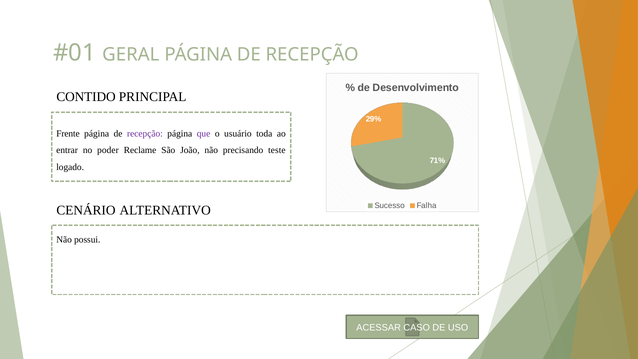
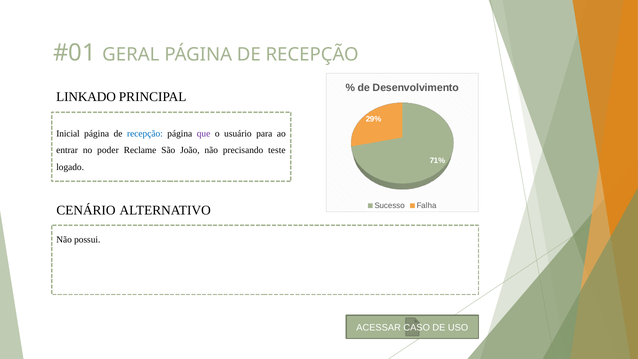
CONTIDO: CONTIDO -> LINKADO (86, 97)
Frente: Frente -> Inicial (68, 133)
recepção colour: purple -> blue (145, 133)
toda: toda -> para (264, 133)
